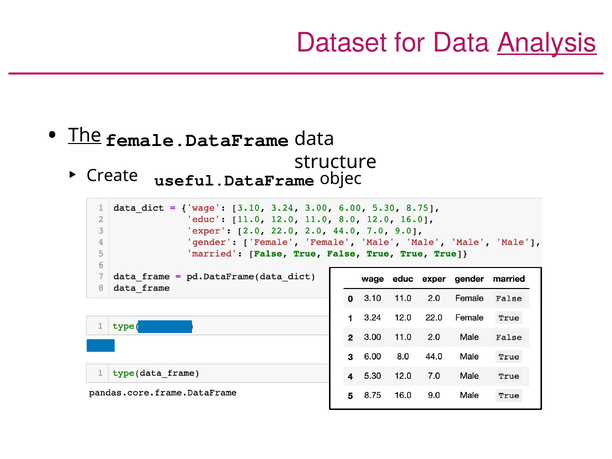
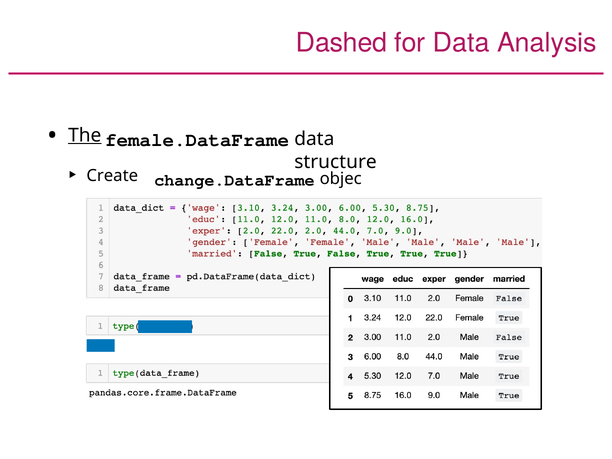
Dataset: Dataset -> Dashed (342, 43)
Analysis underline: present -> none (547, 43)
useful.DataFrame: useful.DataFrame -> change.DataFrame (234, 180)
